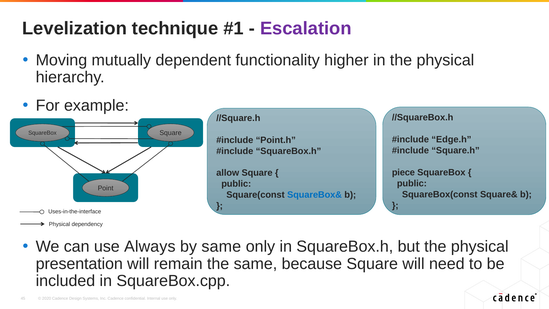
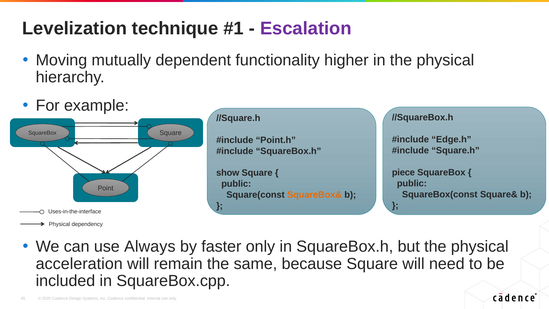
allow: allow -> show (228, 173)
SquareBox& colour: blue -> orange (315, 195)
by same: same -> faster (221, 246)
presentation: presentation -> acceleration (79, 264)
